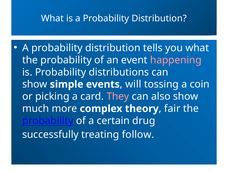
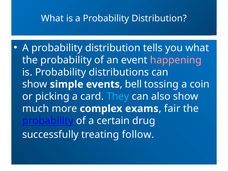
will: will -> bell (133, 84)
They colour: pink -> light blue (118, 96)
theory: theory -> exams (142, 109)
